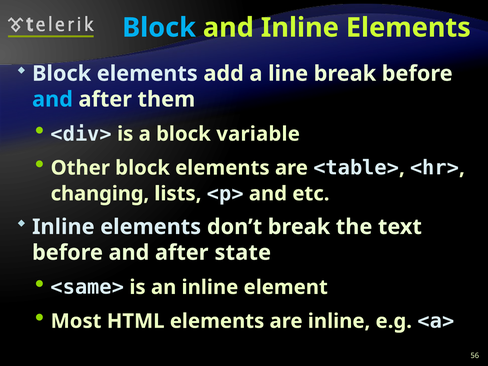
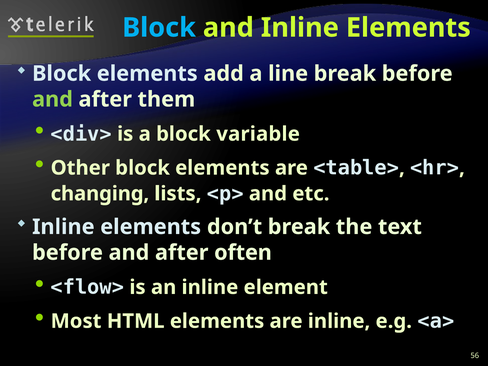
and colour: light blue -> light green (52, 99)
state: state -> often (243, 253)
<same>: <same> -> <flow> (87, 287)
